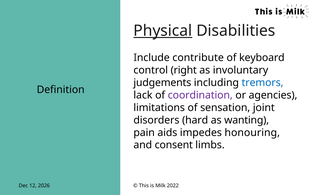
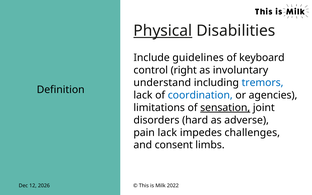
contribute: contribute -> guidelines (198, 58)
judgements: judgements -> understand (162, 83)
coordination colour: purple -> blue (200, 95)
sensation underline: none -> present (225, 108)
wanting: wanting -> adverse (247, 120)
pain aids: aids -> lack (167, 133)
honouring: honouring -> challenges (252, 133)
